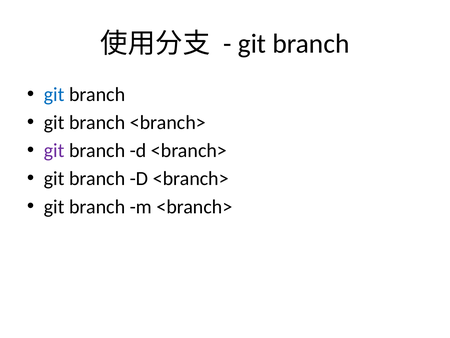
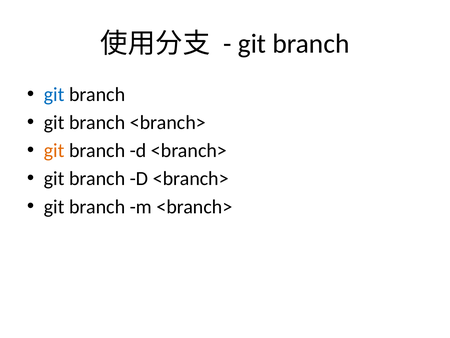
git colour: purple -> orange (54, 150)
